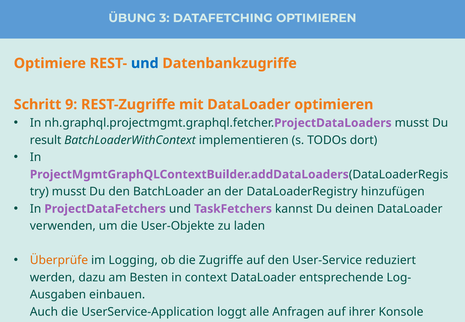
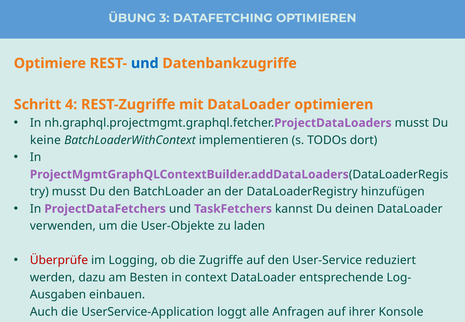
9: 9 -> 4 (71, 104)
result: result -> keine (45, 140)
Überprüfe colour: orange -> red (59, 260)
